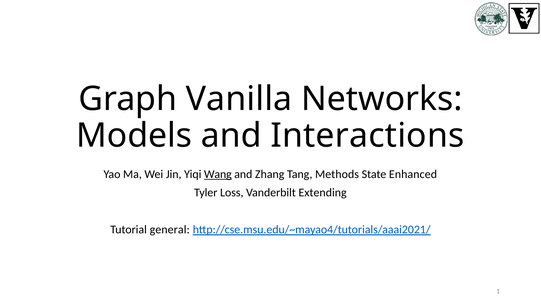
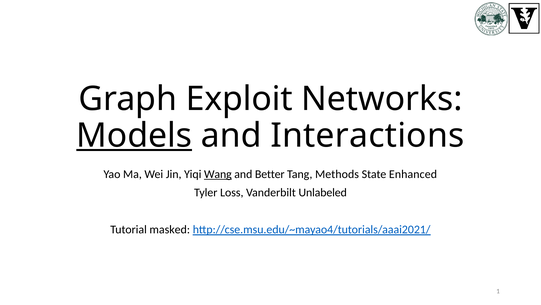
Vanilla: Vanilla -> Exploit (239, 99)
Models underline: none -> present (134, 135)
Zhang: Zhang -> Better (270, 174)
Extending: Extending -> Unlabeled (323, 192)
general: general -> masked (170, 229)
